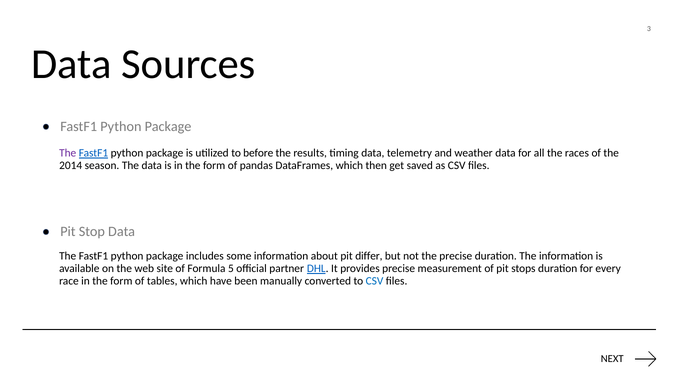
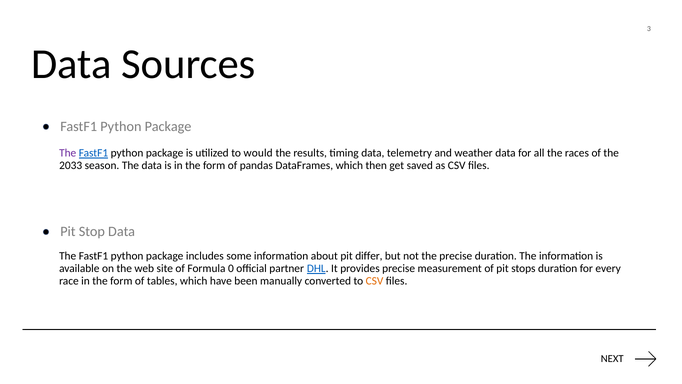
before: before -> would (258, 153)
2014: 2014 -> 2033 (71, 165)
5: 5 -> 0 (231, 268)
CSV colour: blue -> orange (375, 281)
